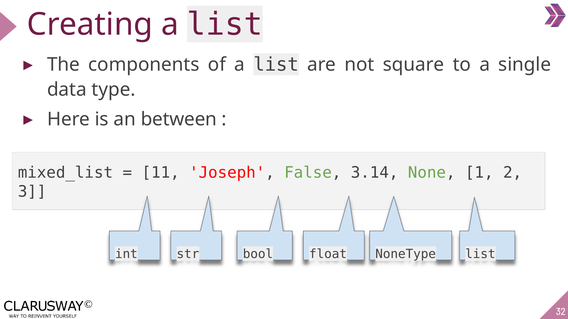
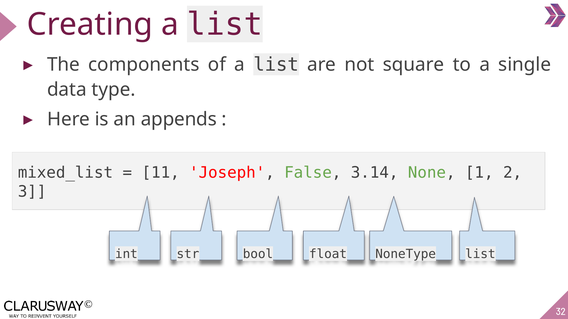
between: between -> appends (179, 119)
